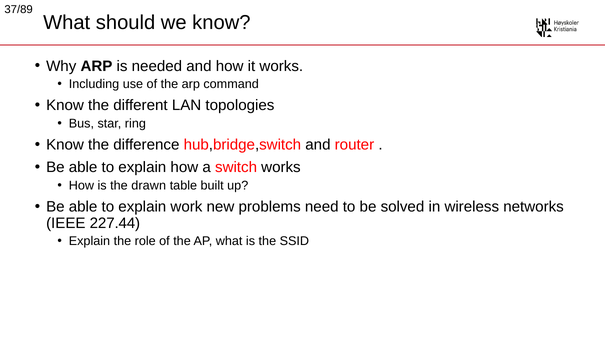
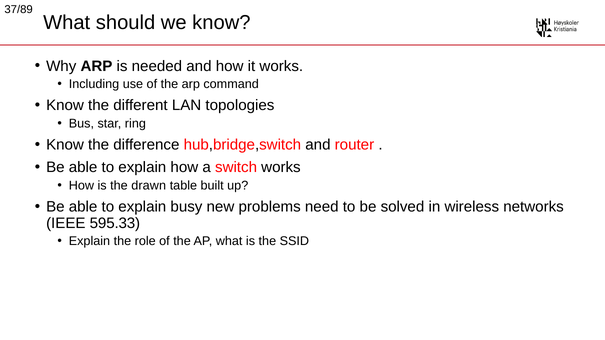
work: work -> busy (186, 207)
227.44: 227.44 -> 595.33 (115, 223)
